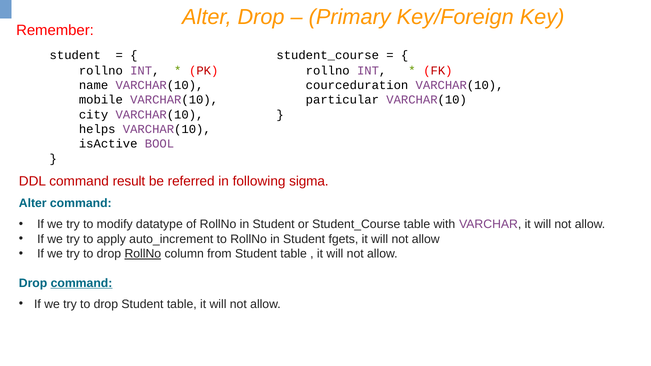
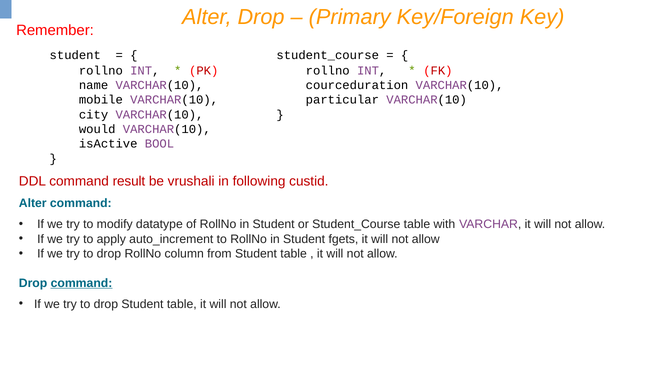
helps: helps -> would (97, 129)
referred: referred -> vrushali (191, 182)
sigma: sigma -> custid (309, 182)
RollNo underline: present -> none (143, 254)
